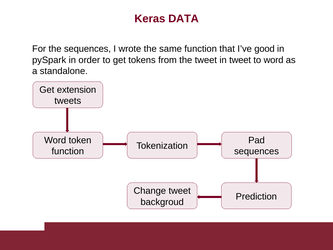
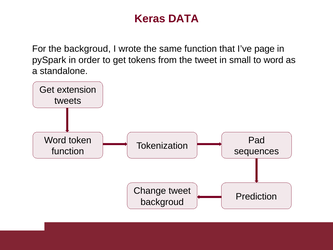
the sequences: sequences -> backgroud (87, 49)
good: good -> page (265, 49)
in tweet: tweet -> small (240, 60)
